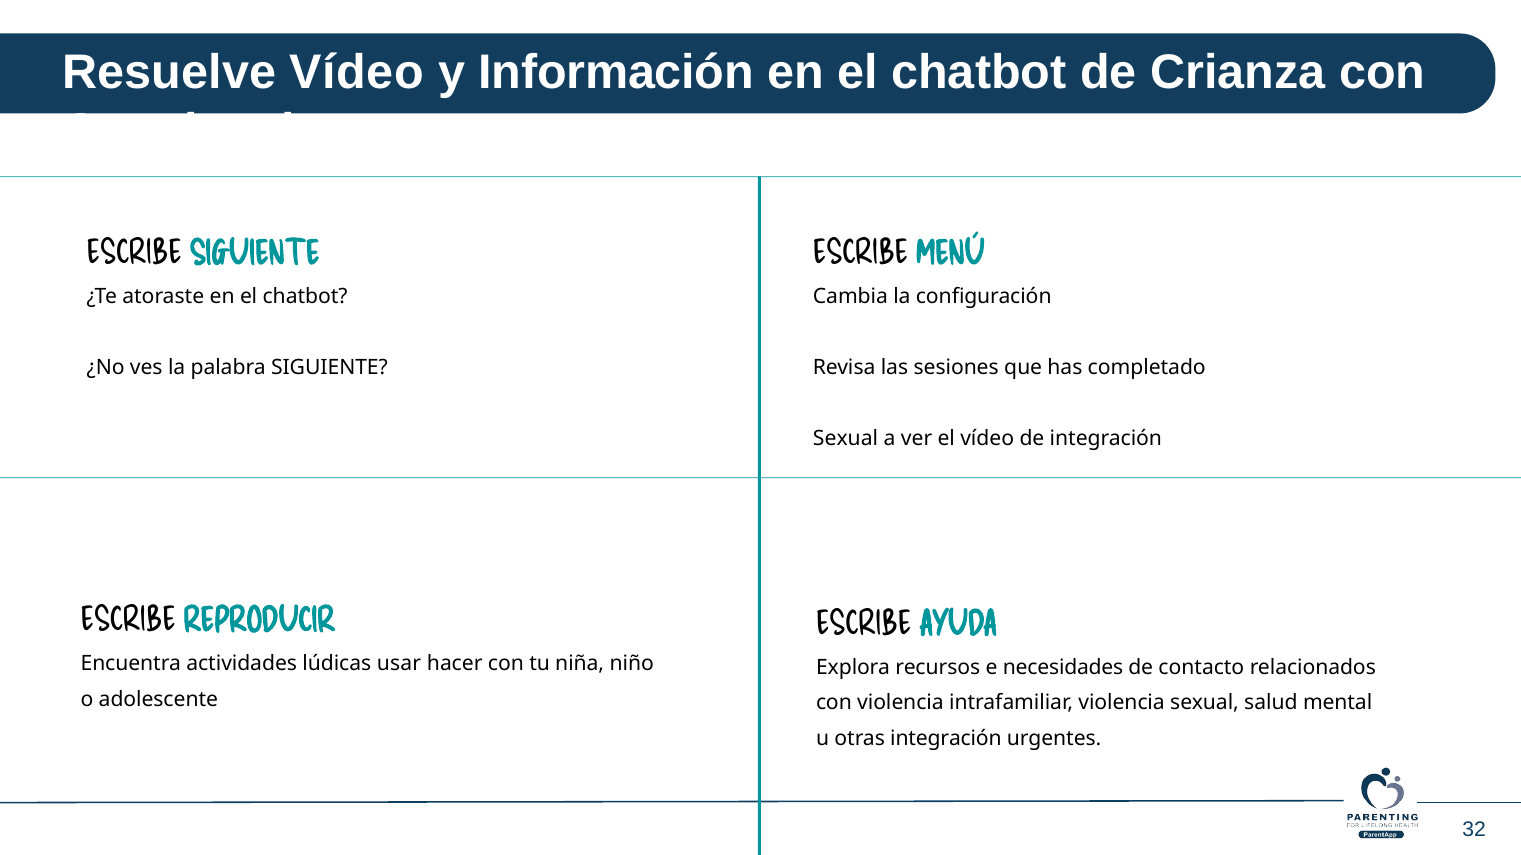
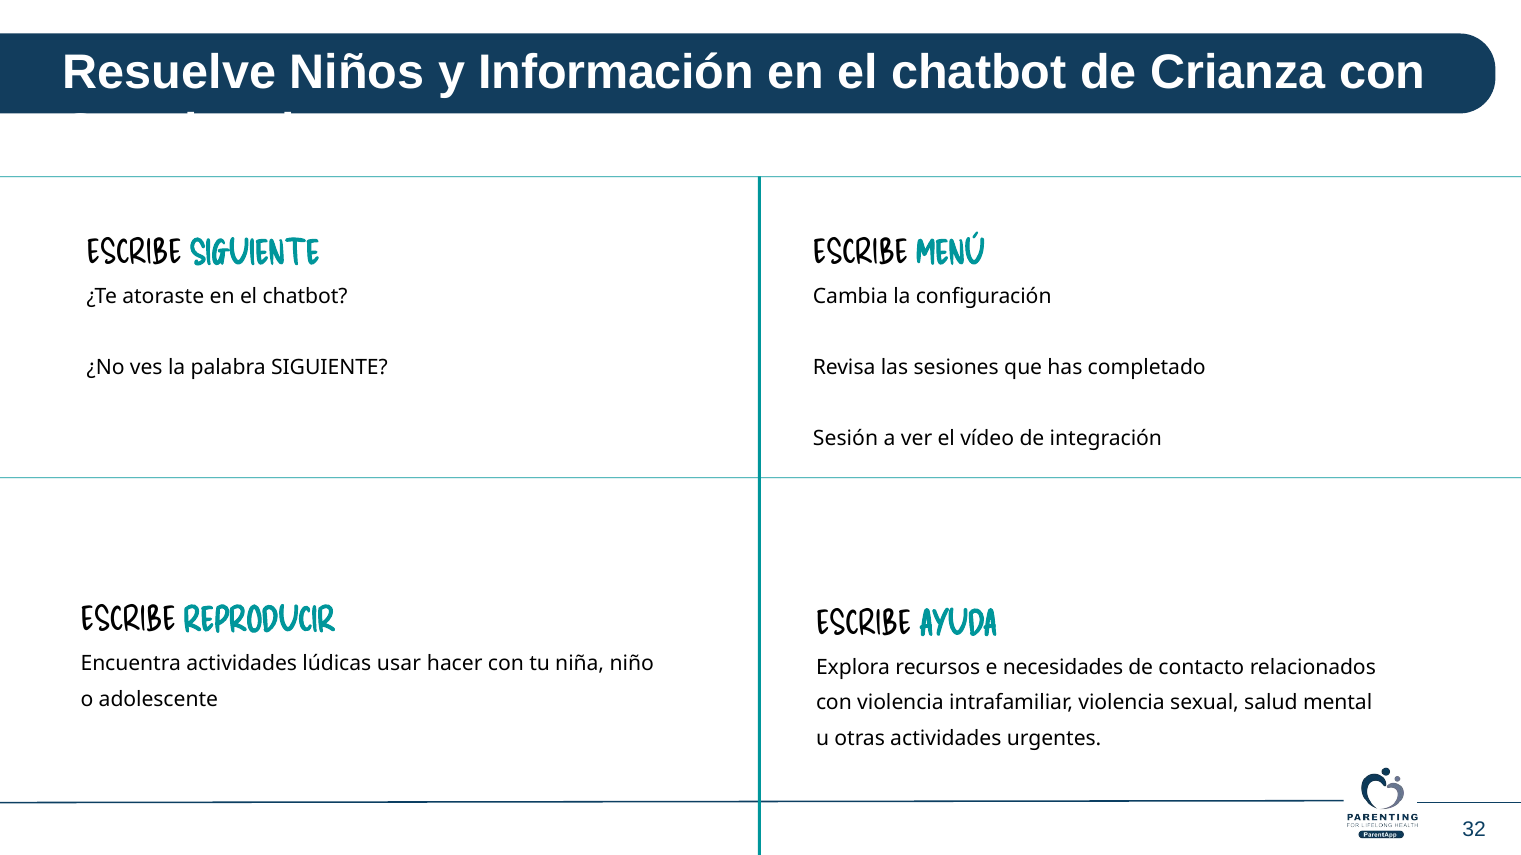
Resuelve Vídeo: Vídeo -> Niños (357, 73)
Sexual: Sexual -> Sesión (846, 439)
otras integración: integración -> actividades (946, 739)
